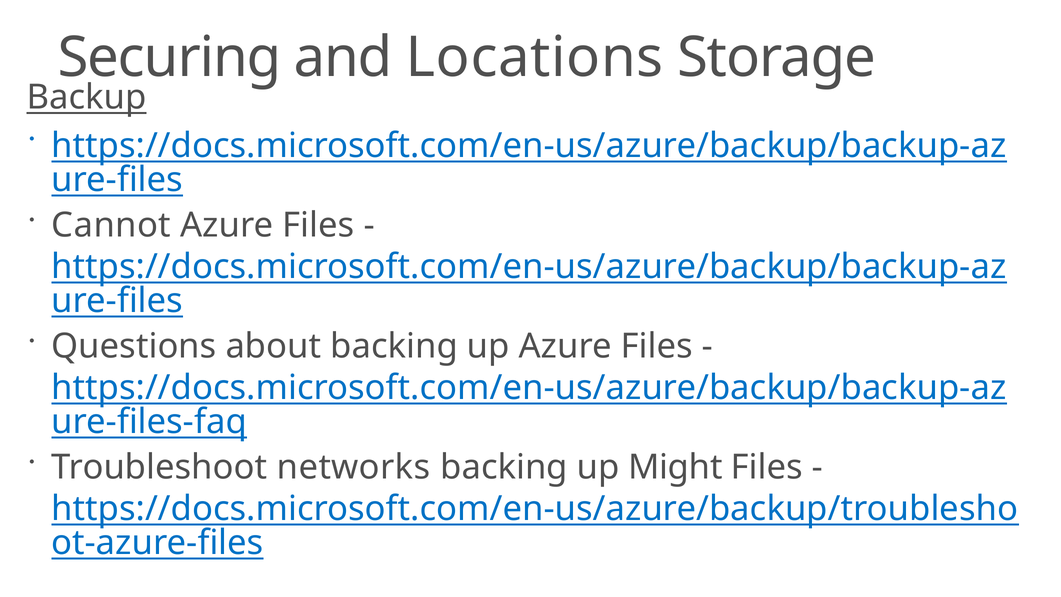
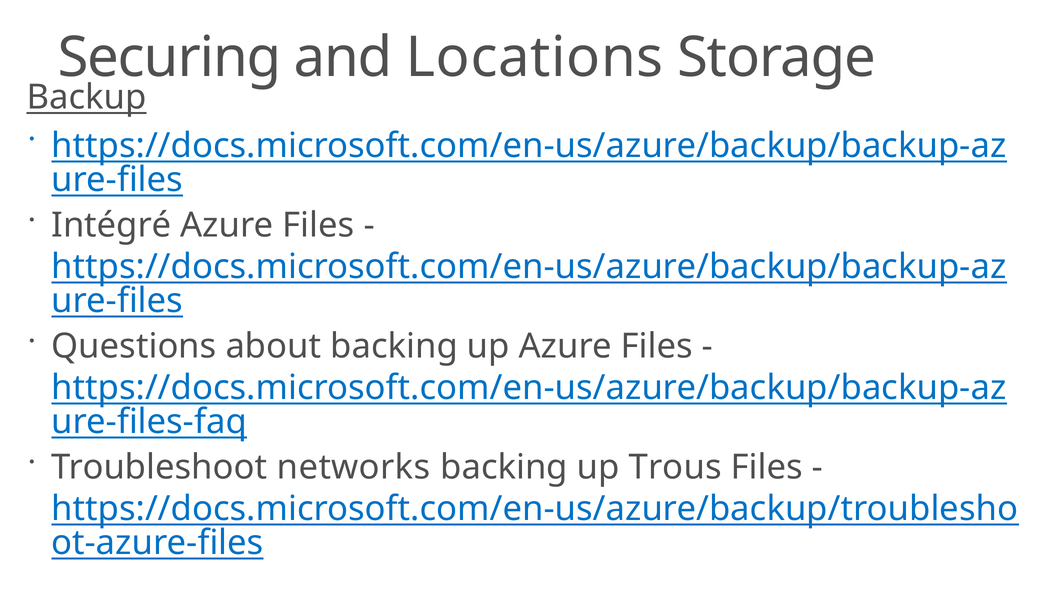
Cannot: Cannot -> Intégré (111, 225)
Might: Might -> Trous (675, 467)
